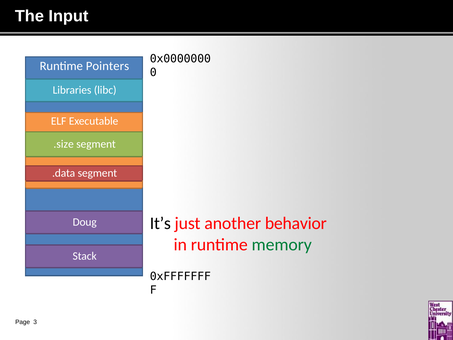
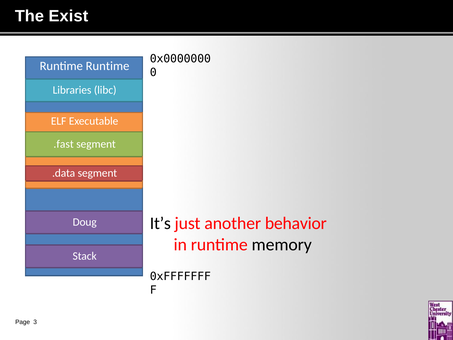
Input: Input -> Exist (68, 16)
Runtime Pointers: Pointers -> Runtime (108, 66)
.size: .size -> .fast (64, 144)
memory colour: green -> black (282, 244)
